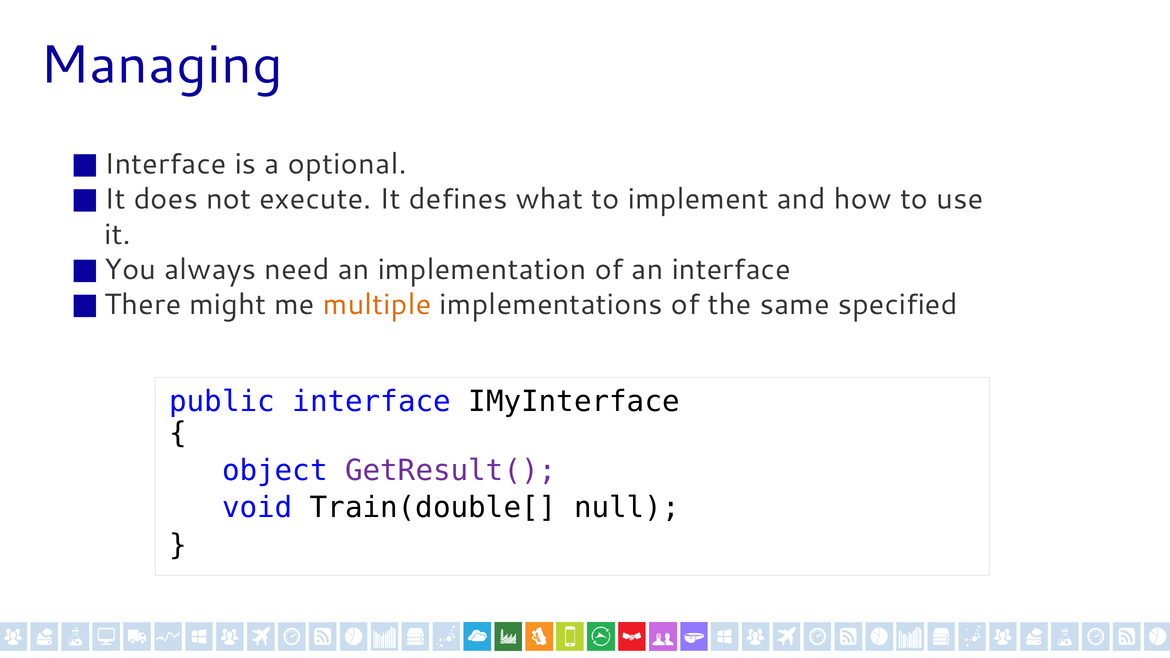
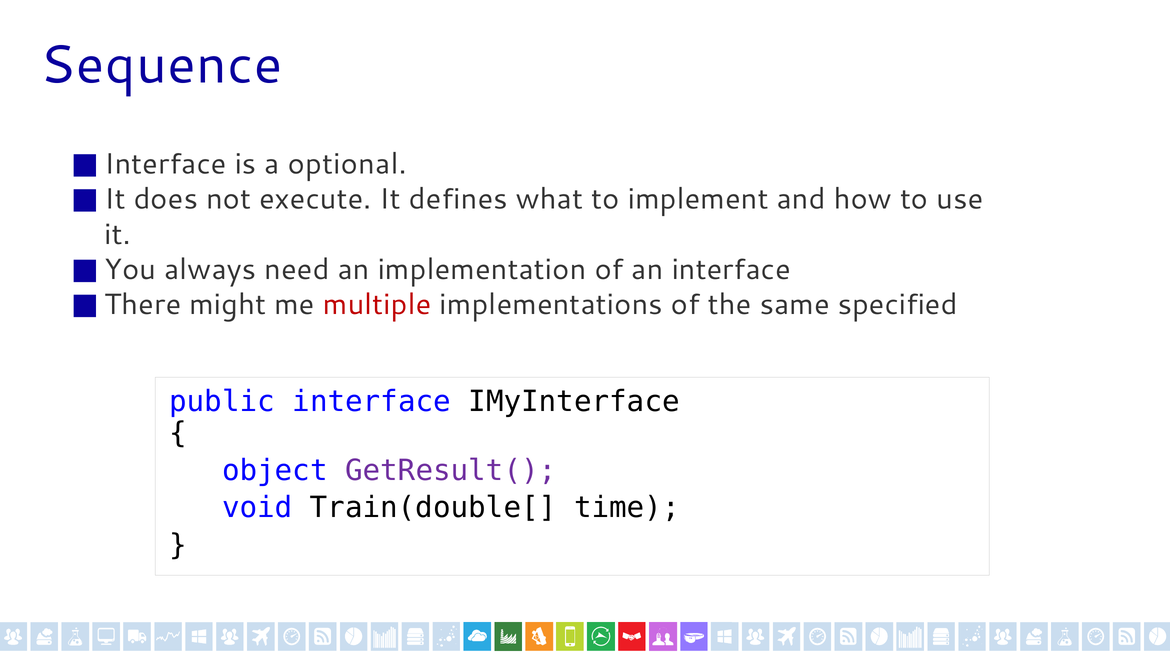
Managing: Managing -> Sequence (161, 65)
multiple colour: orange -> red (377, 305)
null: null -> time (627, 508)
